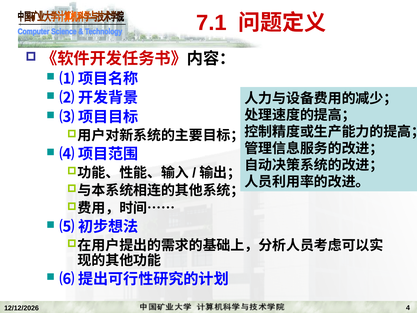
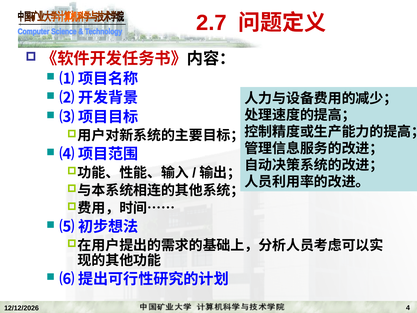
7.1: 7.1 -> 2.7 (212, 23)
